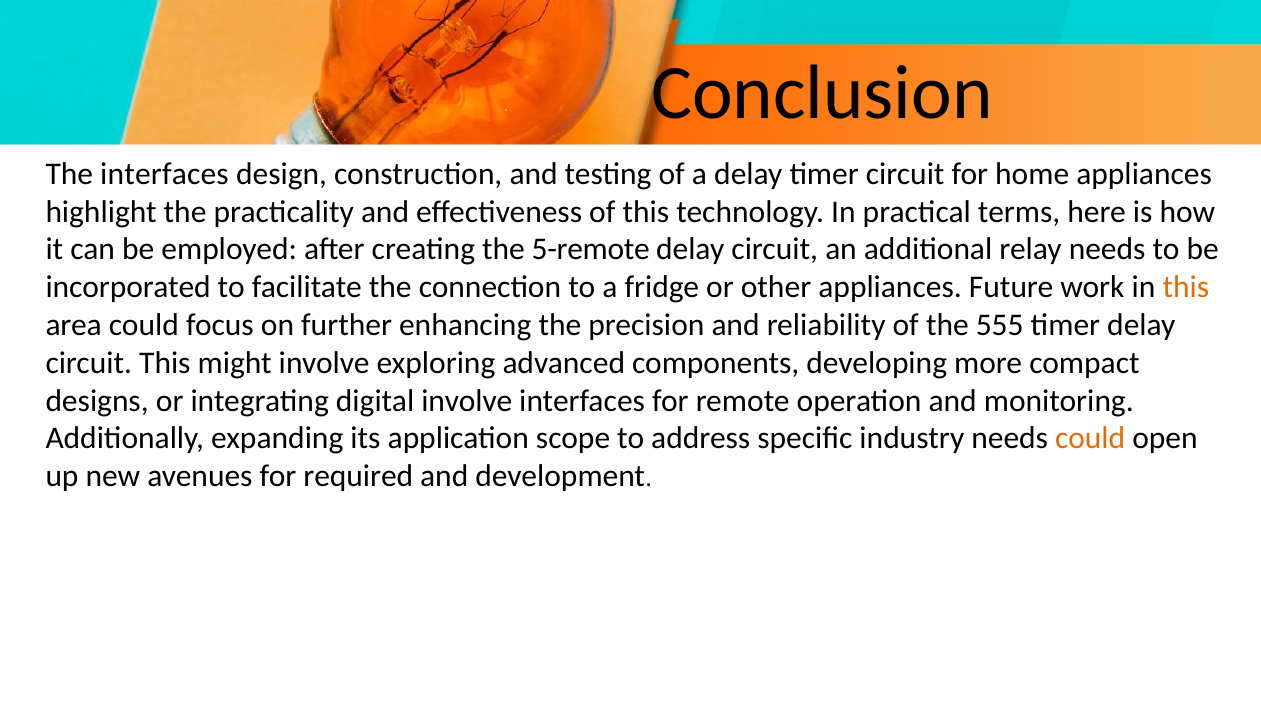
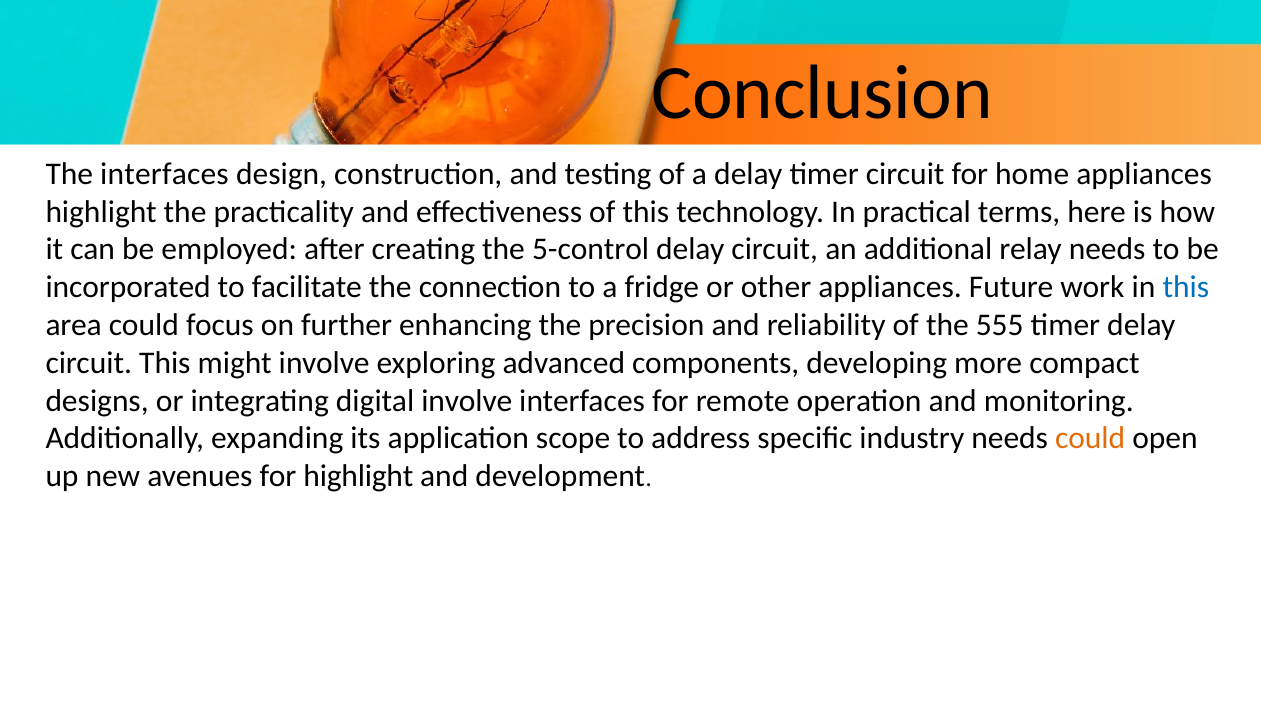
5-remote: 5-remote -> 5-control (591, 250)
this colour: orange -> blue (1186, 287)
for required: required -> highlight (358, 477)
